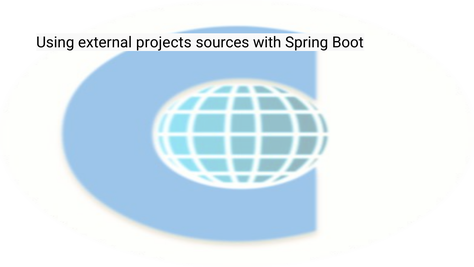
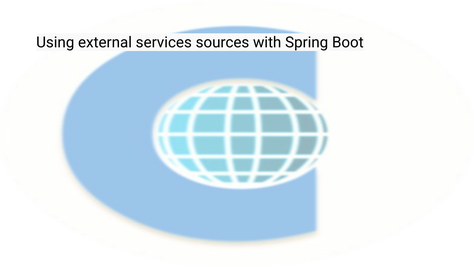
projects: projects -> services (164, 42)
